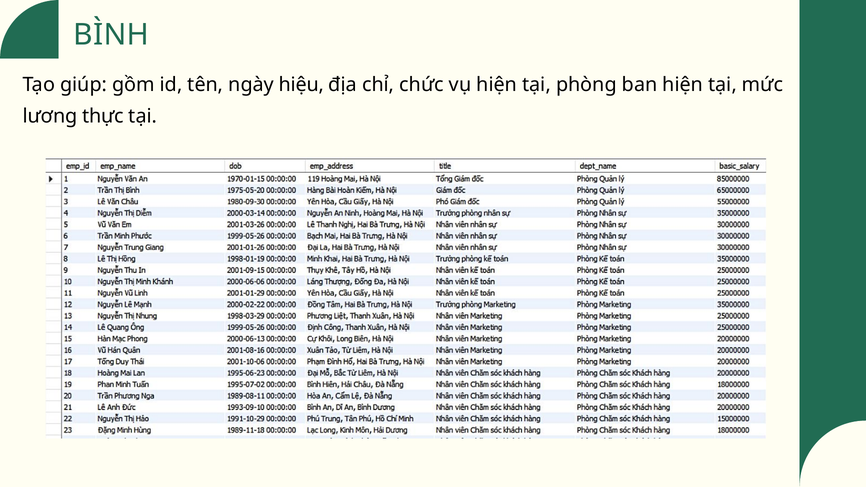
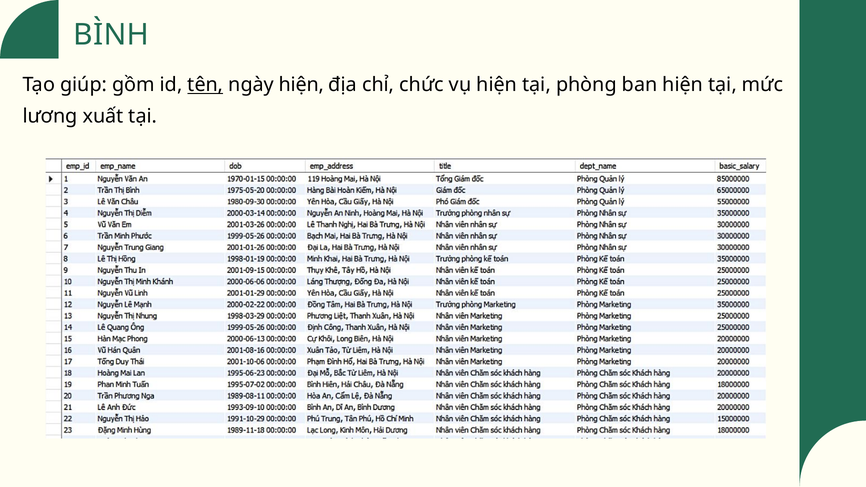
tên underline: none -> present (205, 85)
ngày hiệu: hiệu -> hiện (301, 85)
thực: thực -> xuất (103, 116)
